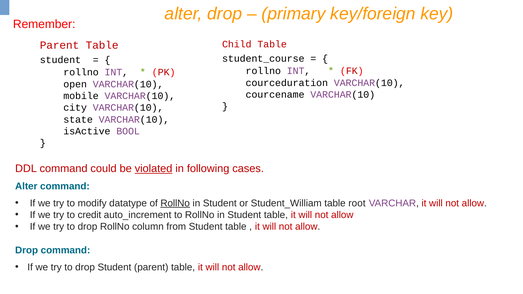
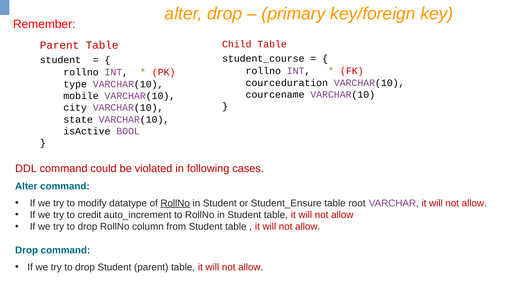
open: open -> type (75, 84)
violated underline: present -> none (154, 169)
Student_William: Student_William -> Student_Ensure (286, 203)
